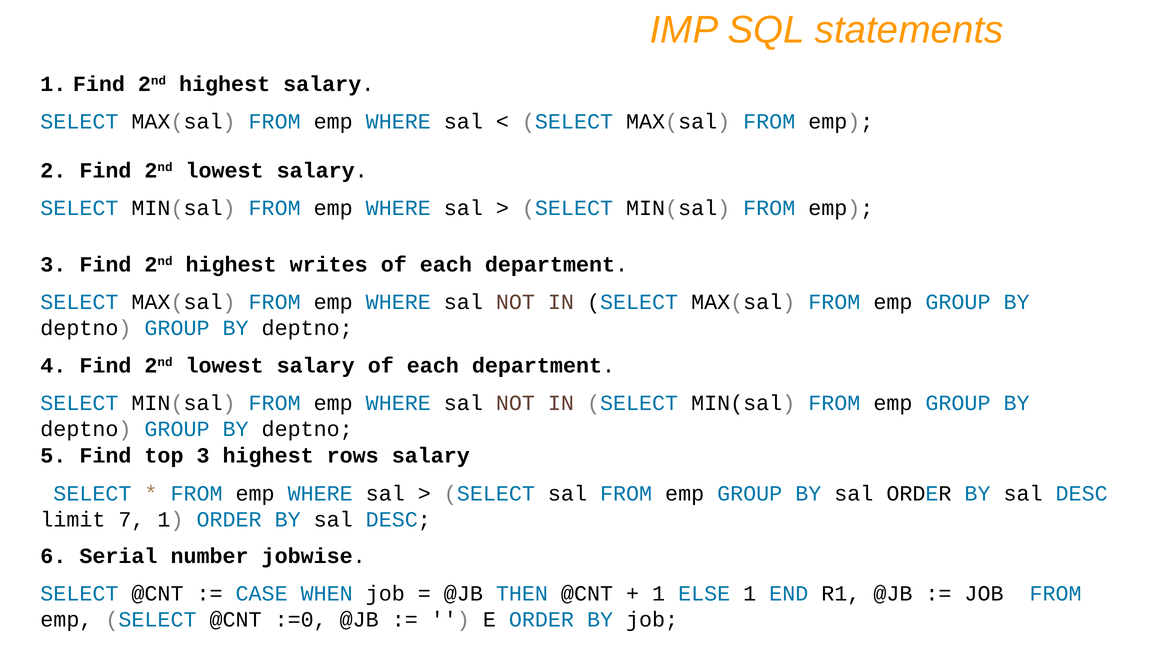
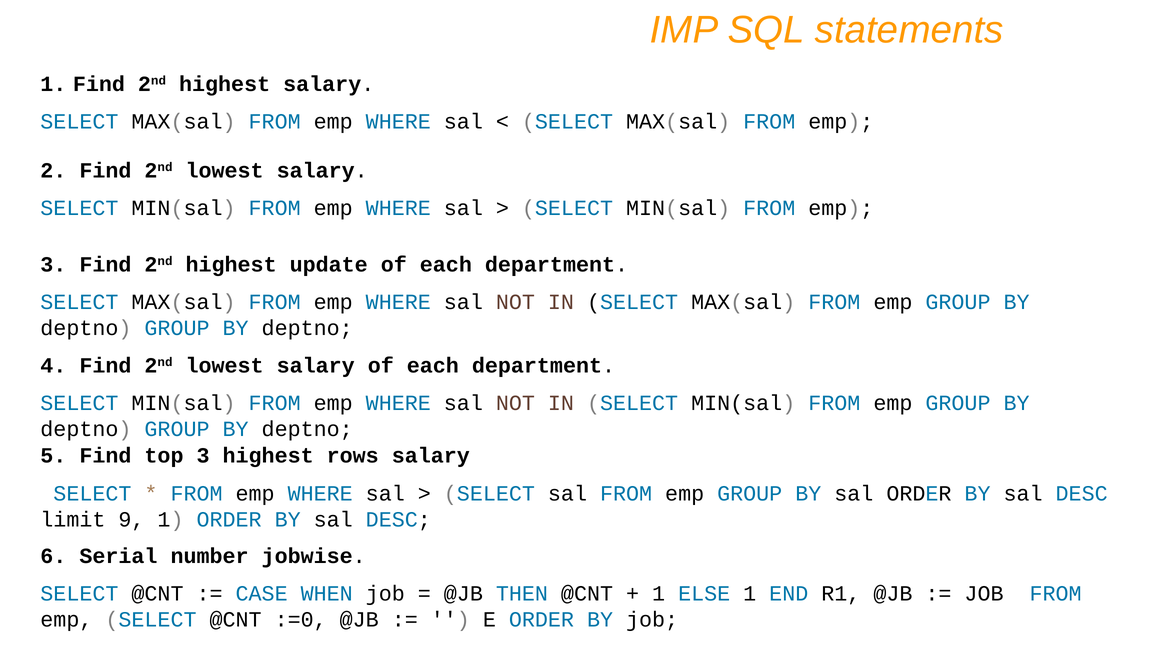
writes: writes -> update (329, 264)
7: 7 -> 9 (131, 519)
